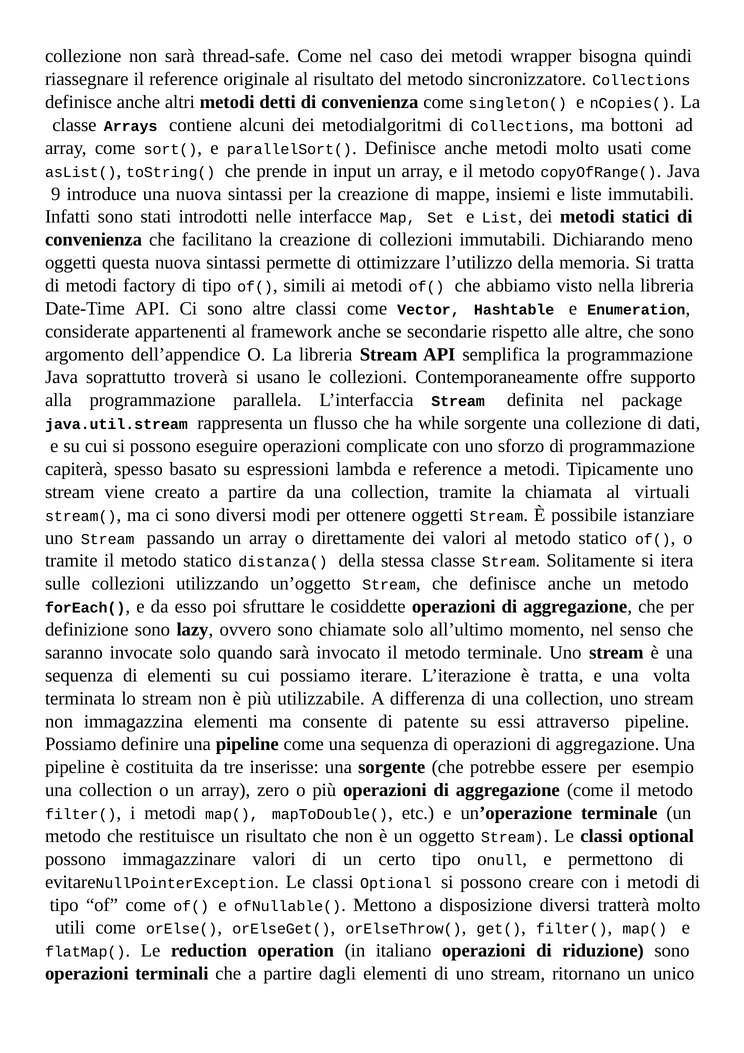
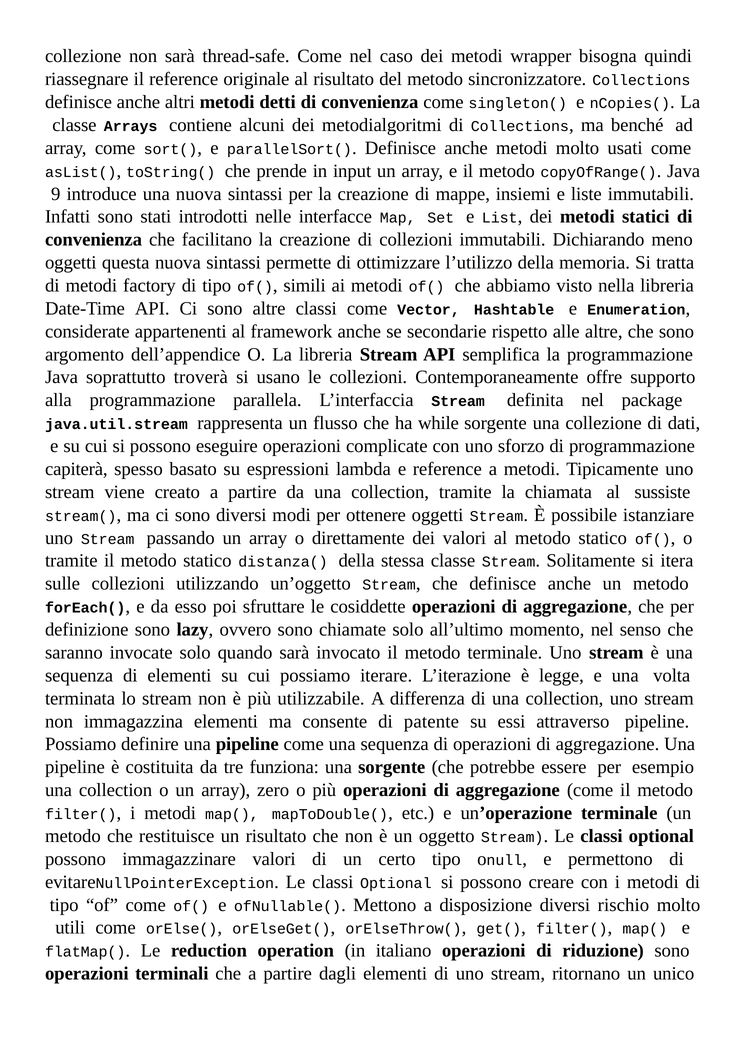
bottoni: bottoni -> benché (637, 125)
virtuali: virtuali -> sussiste (662, 492)
è tratta: tratta -> legge (561, 675)
inserisse: inserisse -> funziona (284, 767)
tratterà: tratterà -> rischio (623, 905)
